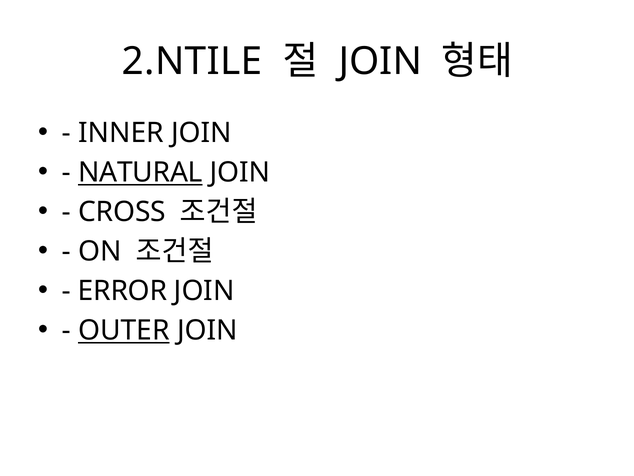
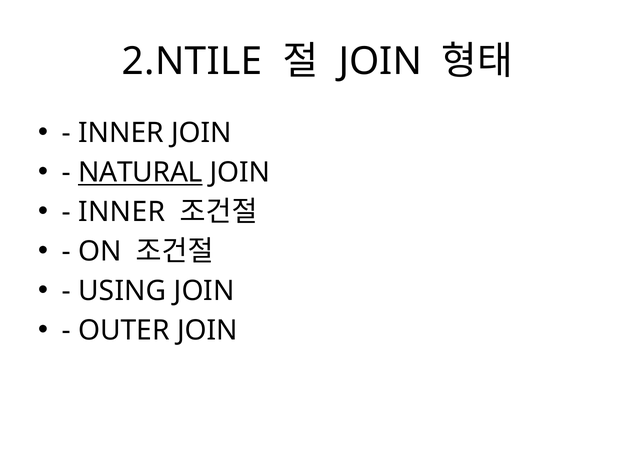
CROSS: CROSS -> INNER (122, 212)
ERROR: ERROR -> USING (122, 291)
OUTER underline: present -> none (124, 330)
